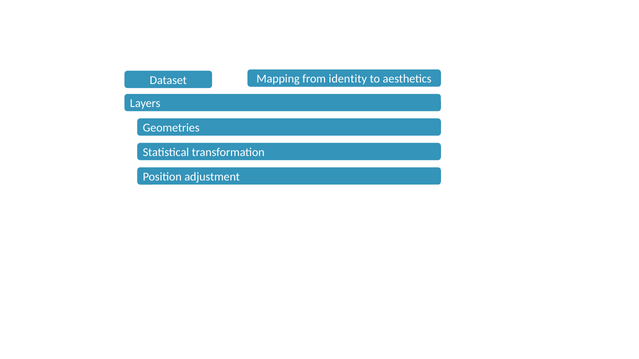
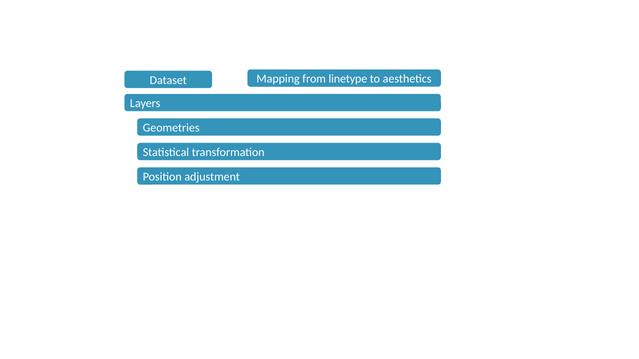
identity: identity -> linetype (348, 79)
